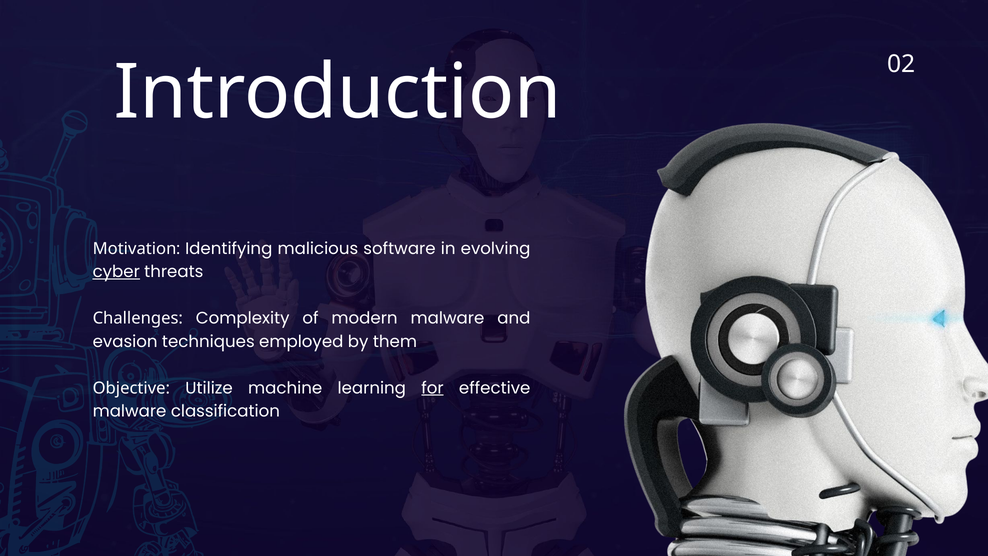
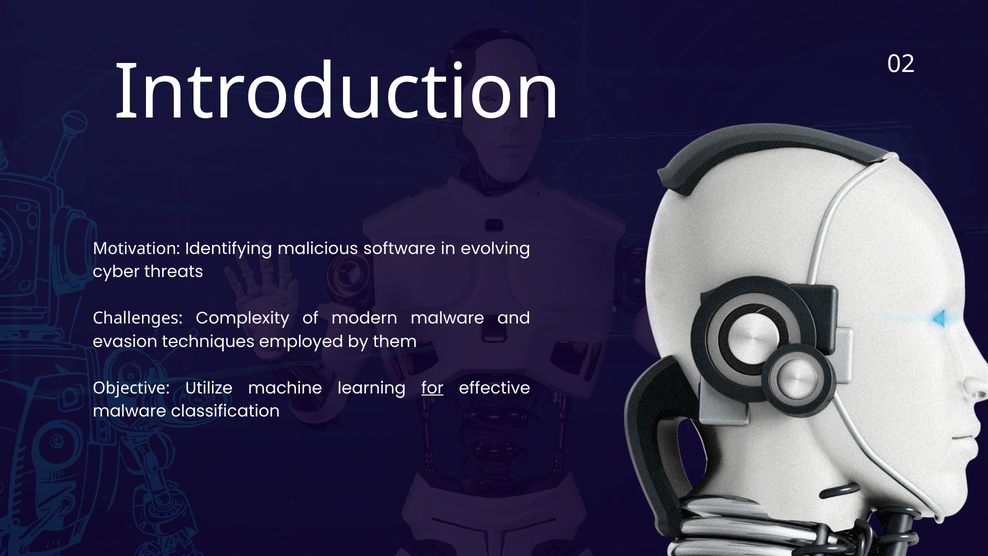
cyber underline: present -> none (116, 272)
